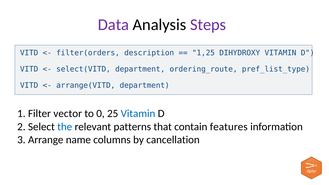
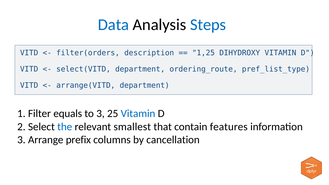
Data colour: purple -> blue (113, 25)
Steps colour: purple -> blue (208, 25)
vector: vector -> equals (68, 114)
to 0: 0 -> 3 (100, 114)
patterns: patterns -> smallest (132, 127)
name: name -> prefix (78, 140)
